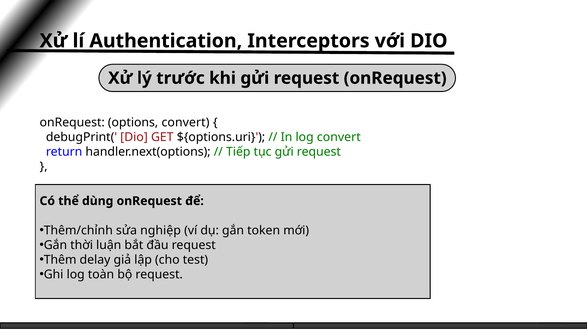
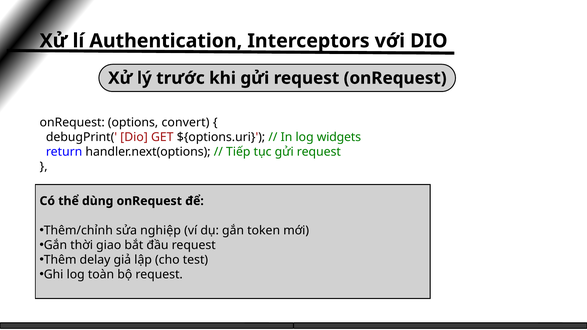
log convert: convert -> widgets (339, 137)
luận: luận -> giao (109, 245)
